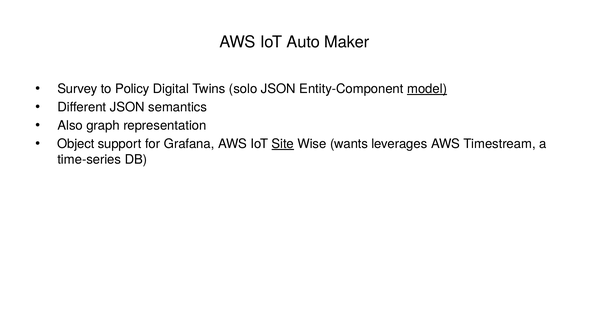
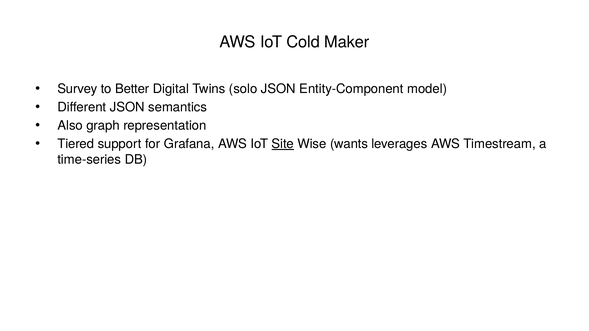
Auto: Auto -> Cold (303, 42)
Policy: Policy -> Better (132, 89)
model underline: present -> none (427, 89)
Object: Object -> Tiered (76, 144)
